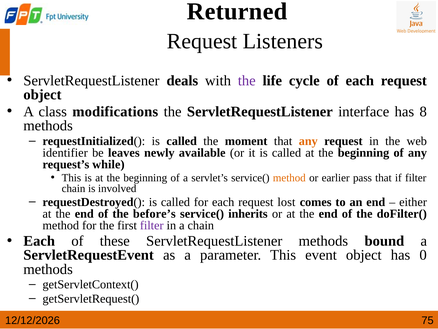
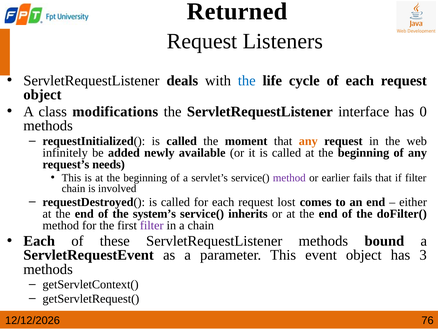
the colour: purple -> blue (247, 81)
8: 8 -> 0 (423, 112)
identifier: identifier -> infinitely (65, 153)
leaves: leaves -> added (124, 153)
while: while -> needs (109, 164)
method colour: orange -> purple (289, 178)
pass: pass -> fails (362, 178)
before’s: before’s -> system’s (154, 213)
0: 0 -> 3 (423, 255)
75: 75 -> 76 (428, 320)
